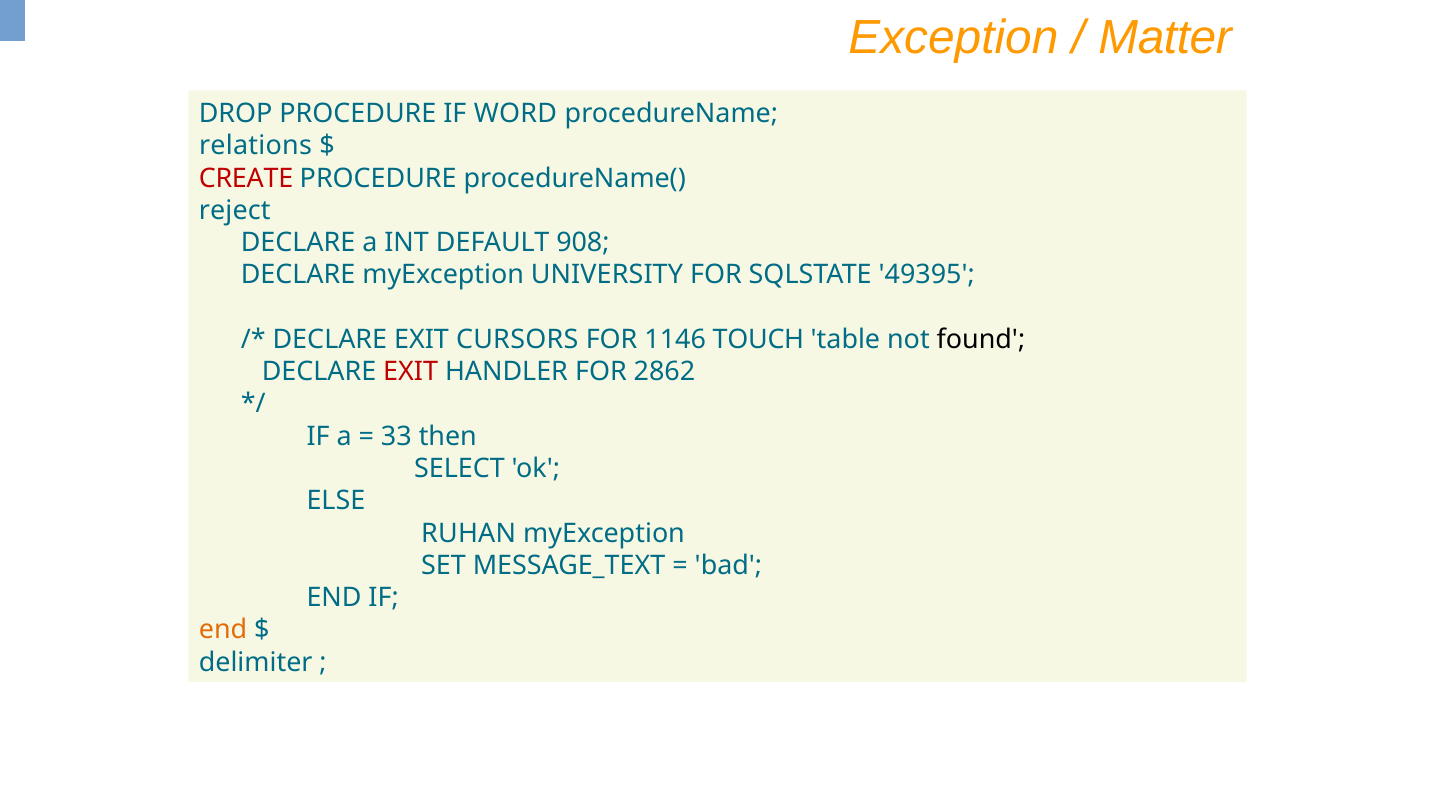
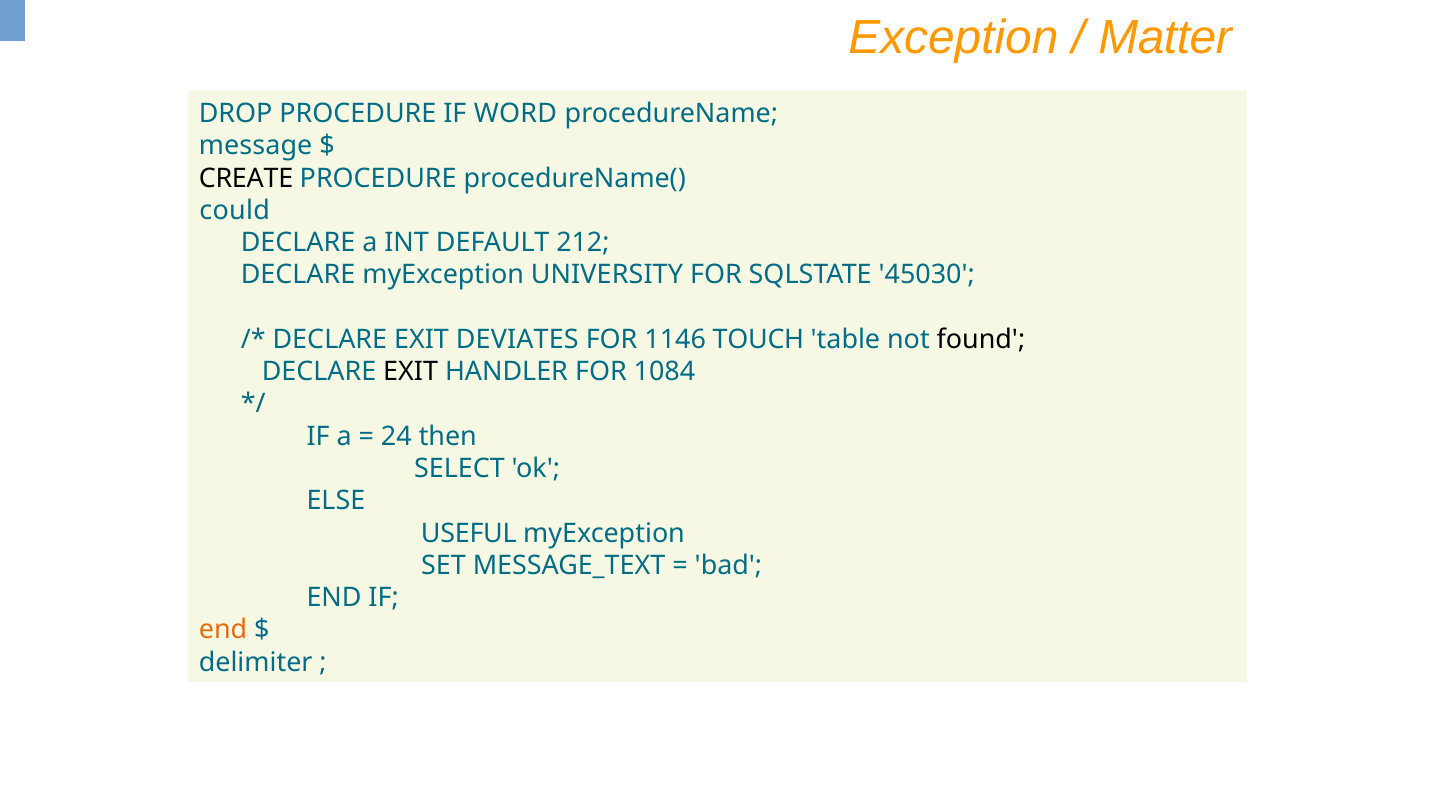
relations: relations -> message (256, 146)
CREATE colour: red -> black (246, 178)
reject: reject -> could (235, 210)
908: 908 -> 212 (583, 243)
49395: 49395 -> 45030 (927, 275)
CURSORS: CURSORS -> DEVIATES (517, 340)
EXIT colour: red -> black (411, 372)
2862: 2862 -> 1084 (664, 372)
33: 33 -> 24 (396, 436)
RUHAN: RUHAN -> USEFUL (469, 533)
